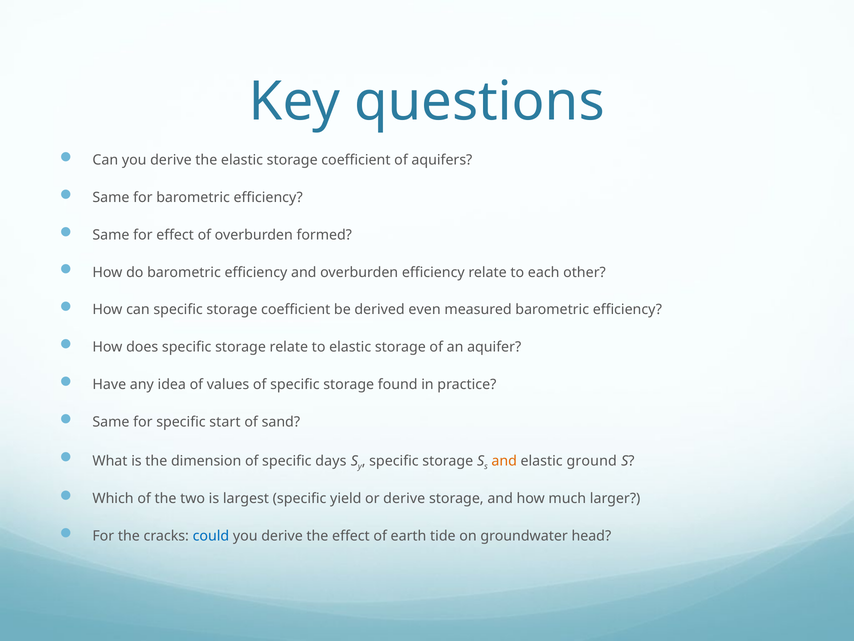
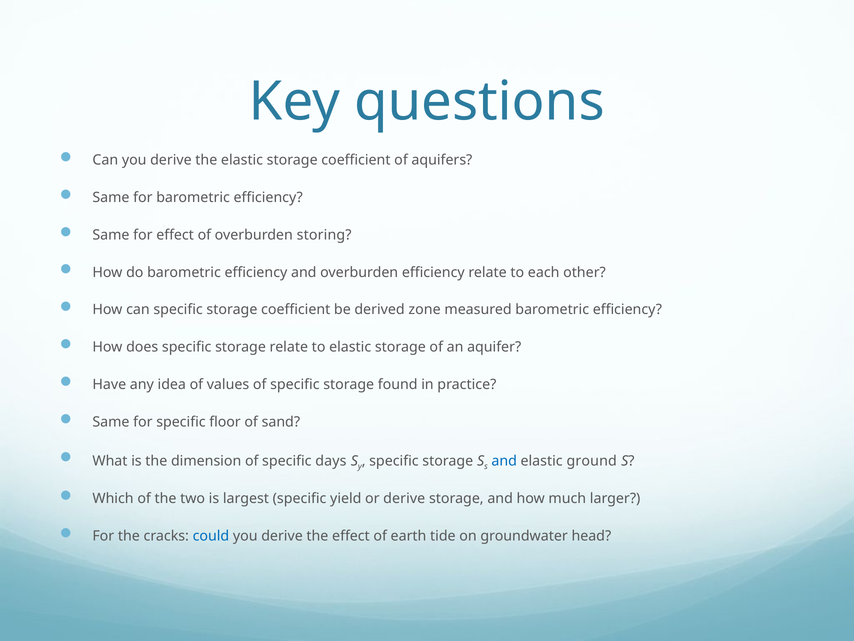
formed: formed -> storing (324, 235)
even: even -> zone (425, 310)
start: start -> floor (225, 422)
and colour: orange -> blue (504, 461)
